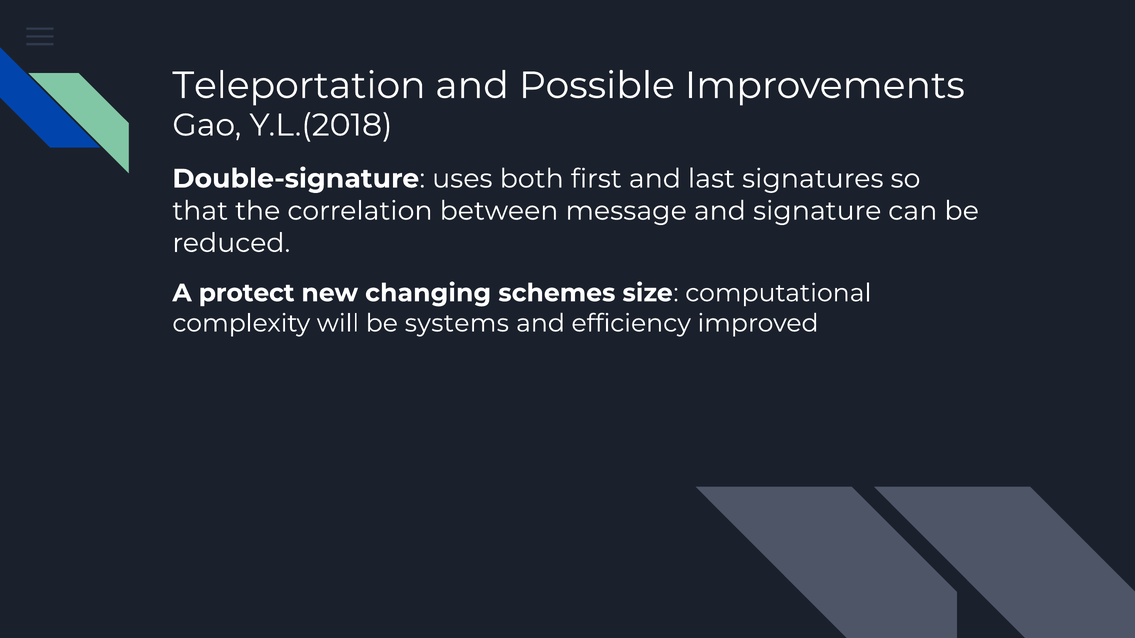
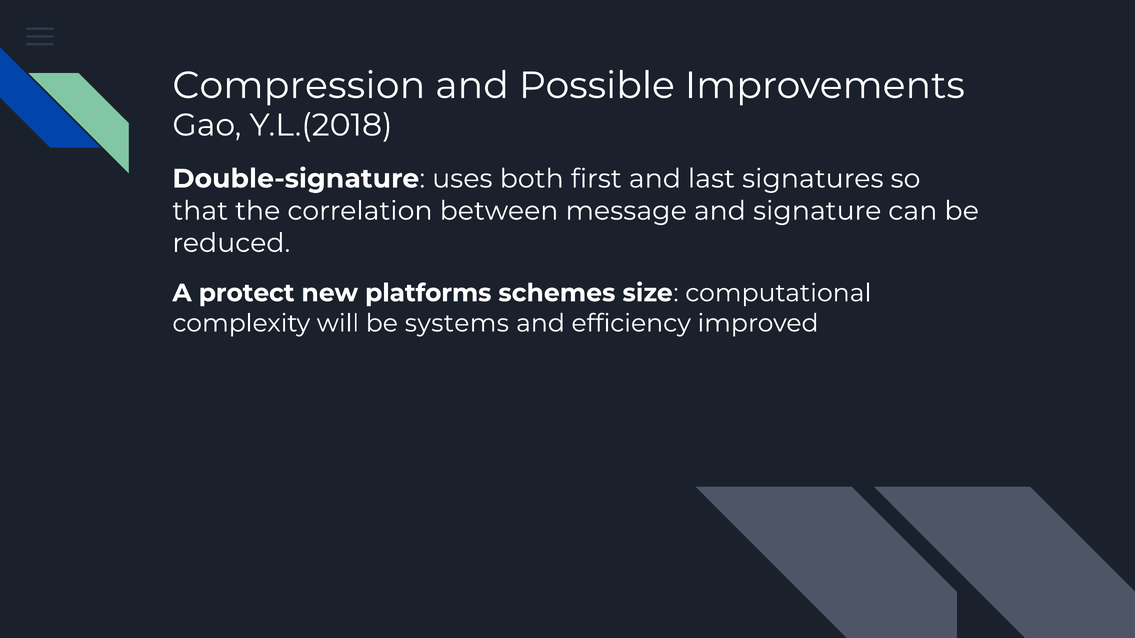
Teleportation: Teleportation -> Compression (299, 86)
changing: changing -> platforms (428, 293)
